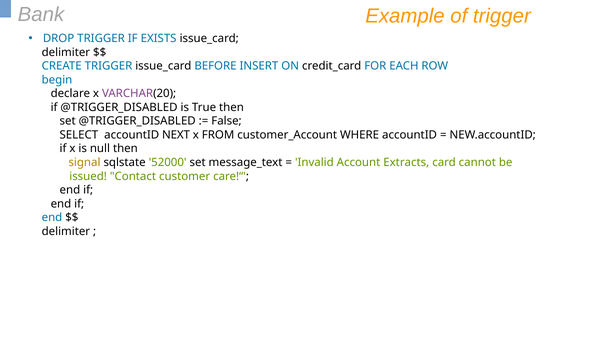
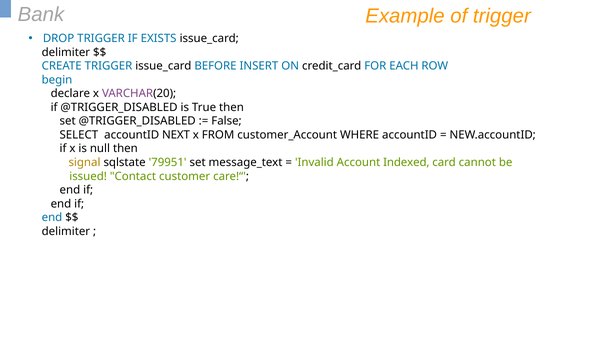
52000: 52000 -> 79951 (168, 163)
Extracts: Extracts -> Indexed (406, 163)
